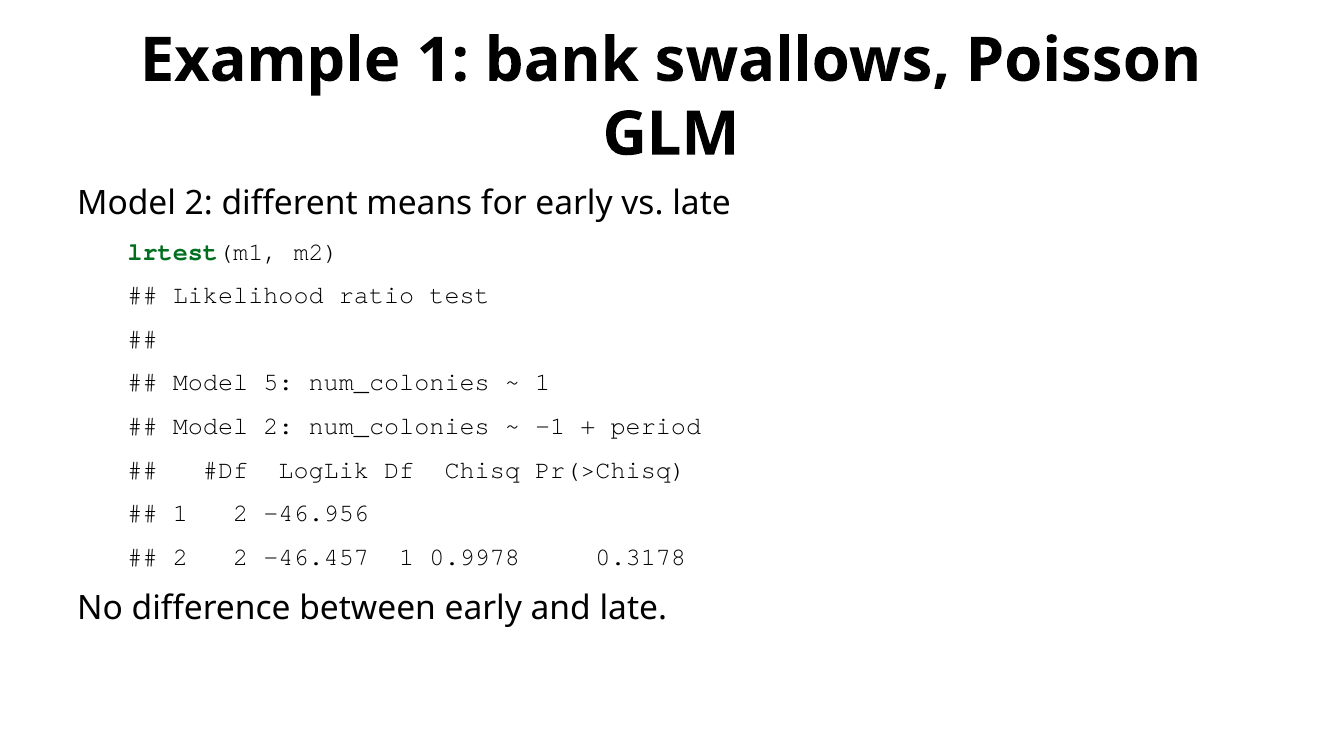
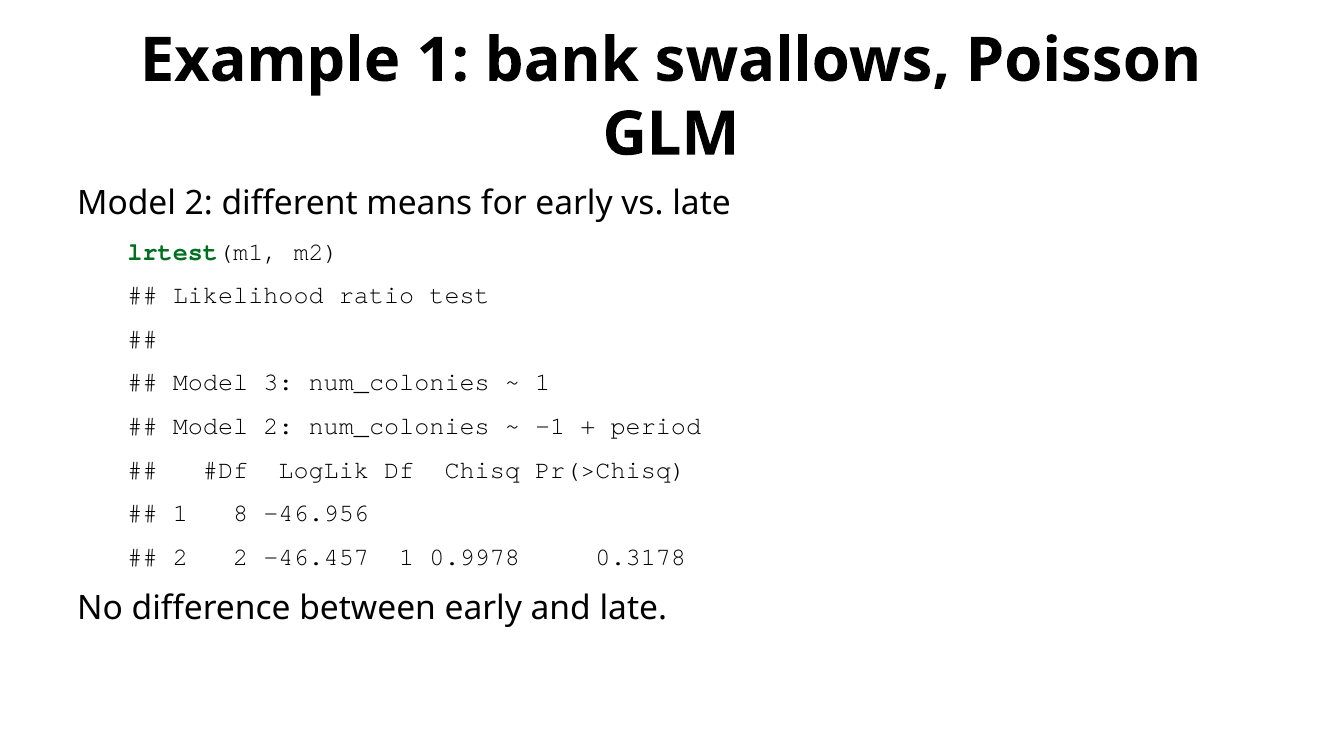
5: 5 -> 3 (278, 383)
1 2: 2 -> 8 (241, 513)
